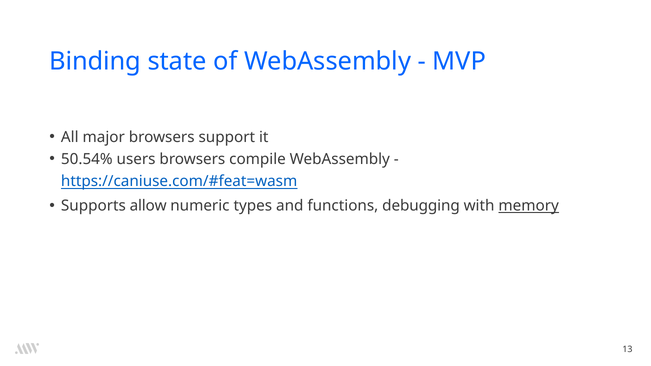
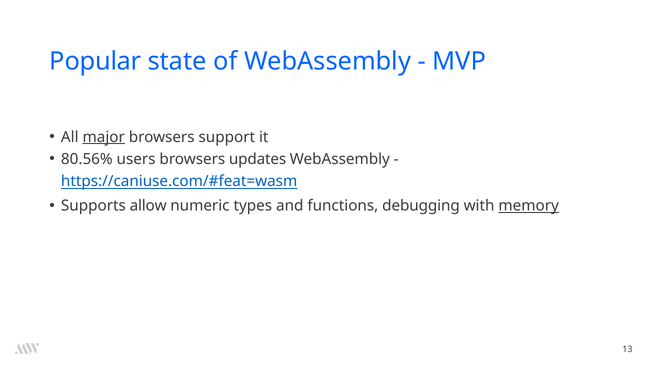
Binding: Binding -> Popular (95, 61)
major underline: none -> present (104, 137)
50.54%: 50.54% -> 80.56% (87, 159)
compile: compile -> updates (258, 159)
